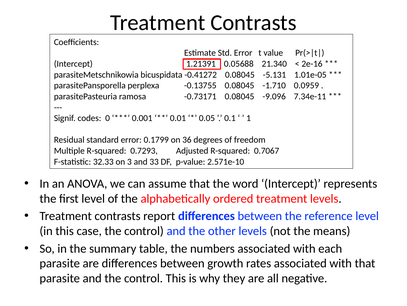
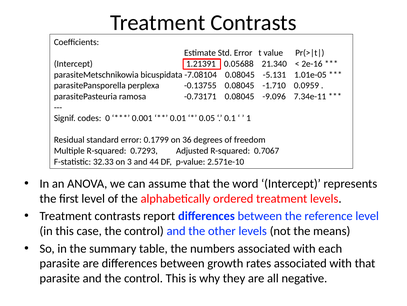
-0.41272: -0.41272 -> -7.08104 (201, 75)
33: 33 -> 44 (154, 161)
